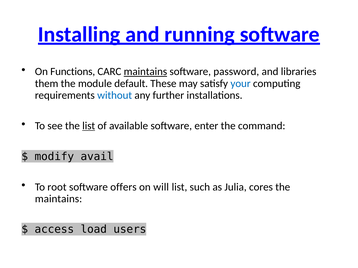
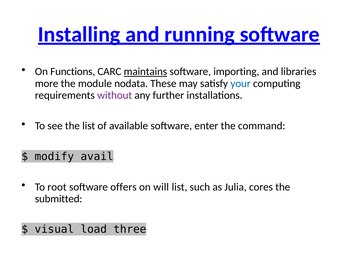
password: password -> importing (236, 72)
them: them -> more (47, 84)
default: default -> nodata (131, 84)
without colour: blue -> purple (115, 95)
list underline: present -> none (89, 126)
maintains: maintains -> submitted (59, 199)
access: access -> visual (54, 230)
users: users -> three (130, 230)
